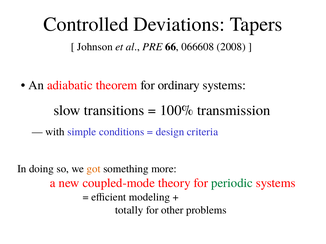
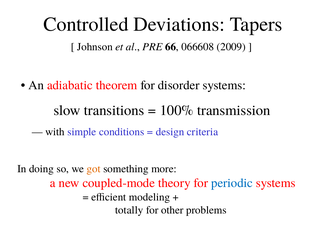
2008: 2008 -> 2009 (231, 47)
ordinary: ordinary -> disorder (179, 85)
periodic colour: green -> blue (232, 183)
